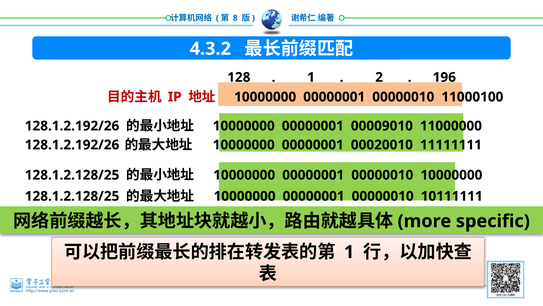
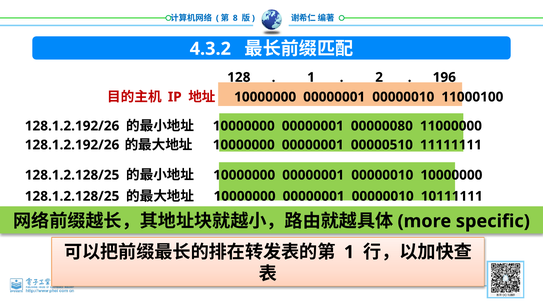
00009010: 00009010 -> 00000080 (382, 126)
00020010: 00020010 -> 00000510 (382, 145)
